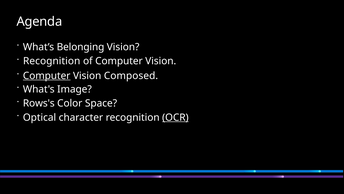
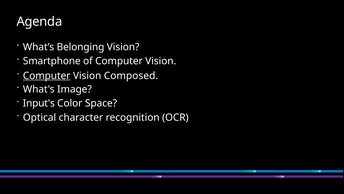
Recognition: Recognition -> Smartphone (52, 61)
Rows's: Rows's -> Input's (39, 103)
OCR underline: present -> none (175, 117)
